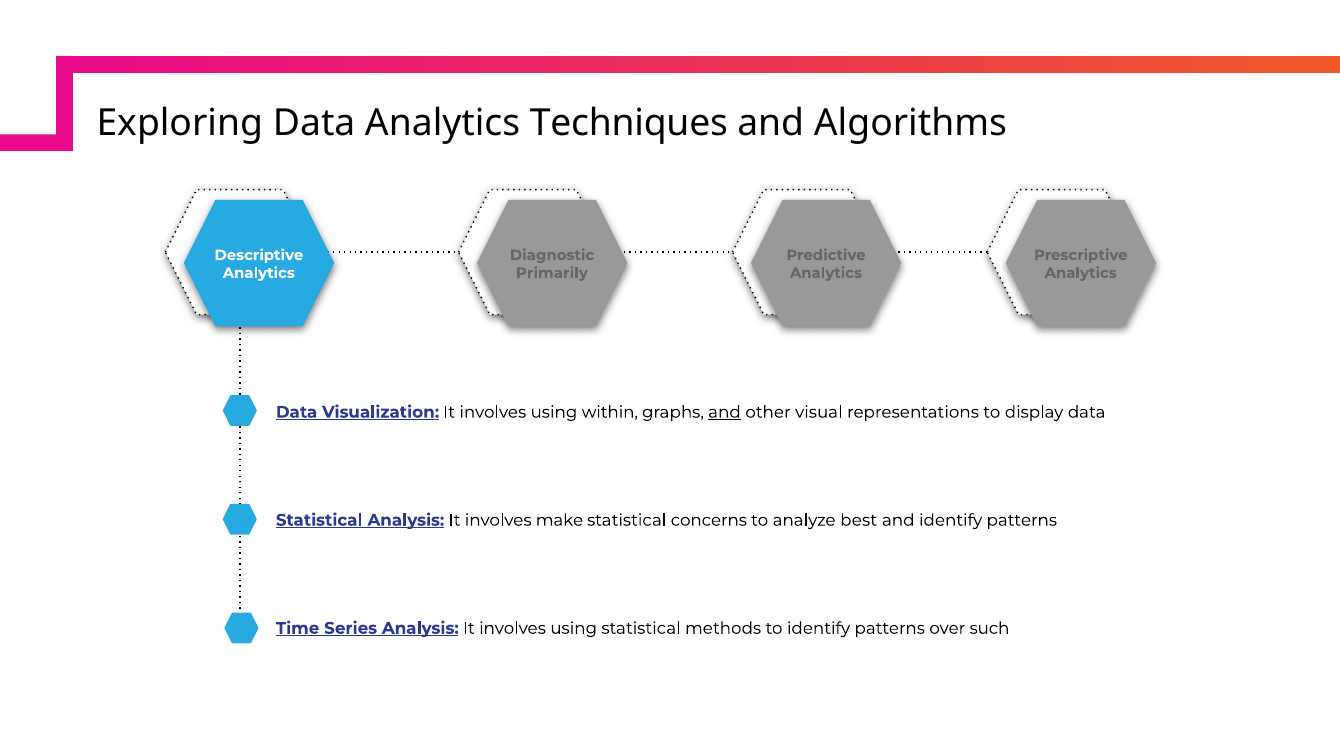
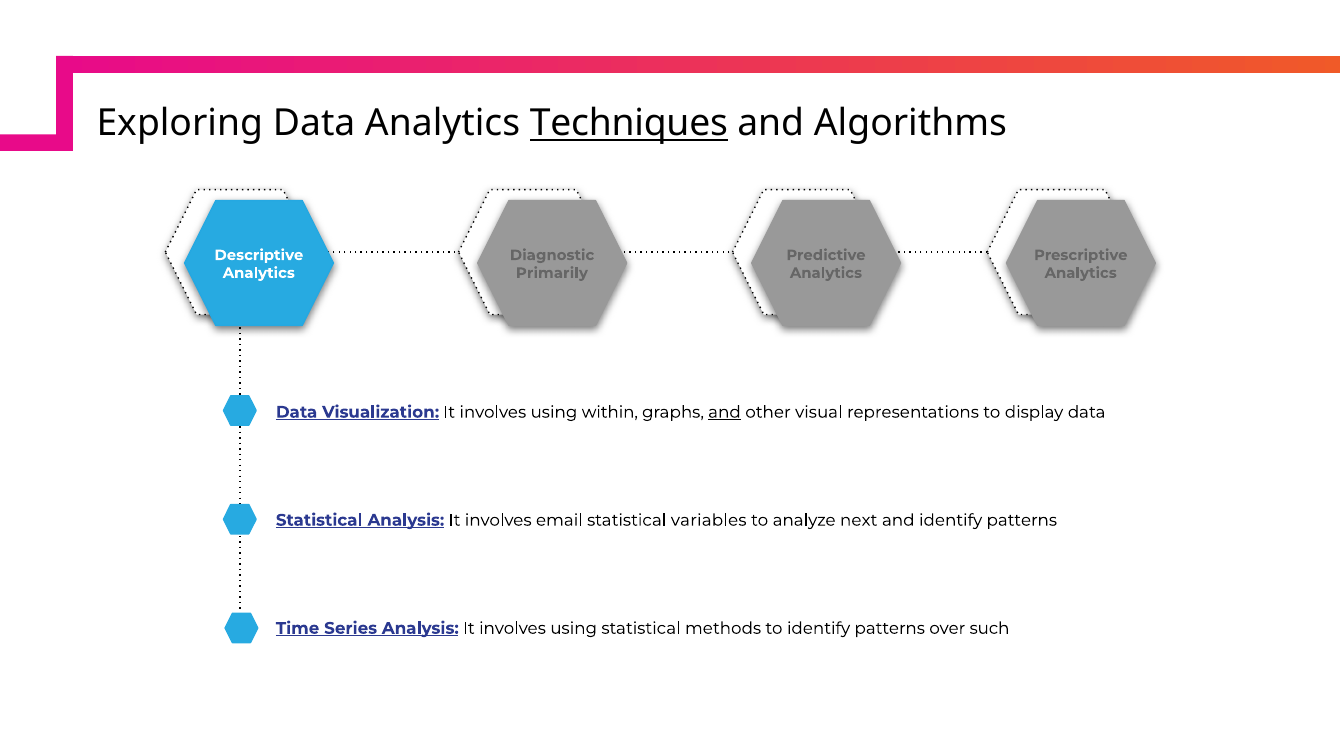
Techniques underline: none -> present (629, 124)
make: make -> email (559, 520)
concerns: concerns -> variables (709, 520)
best: best -> next (859, 520)
